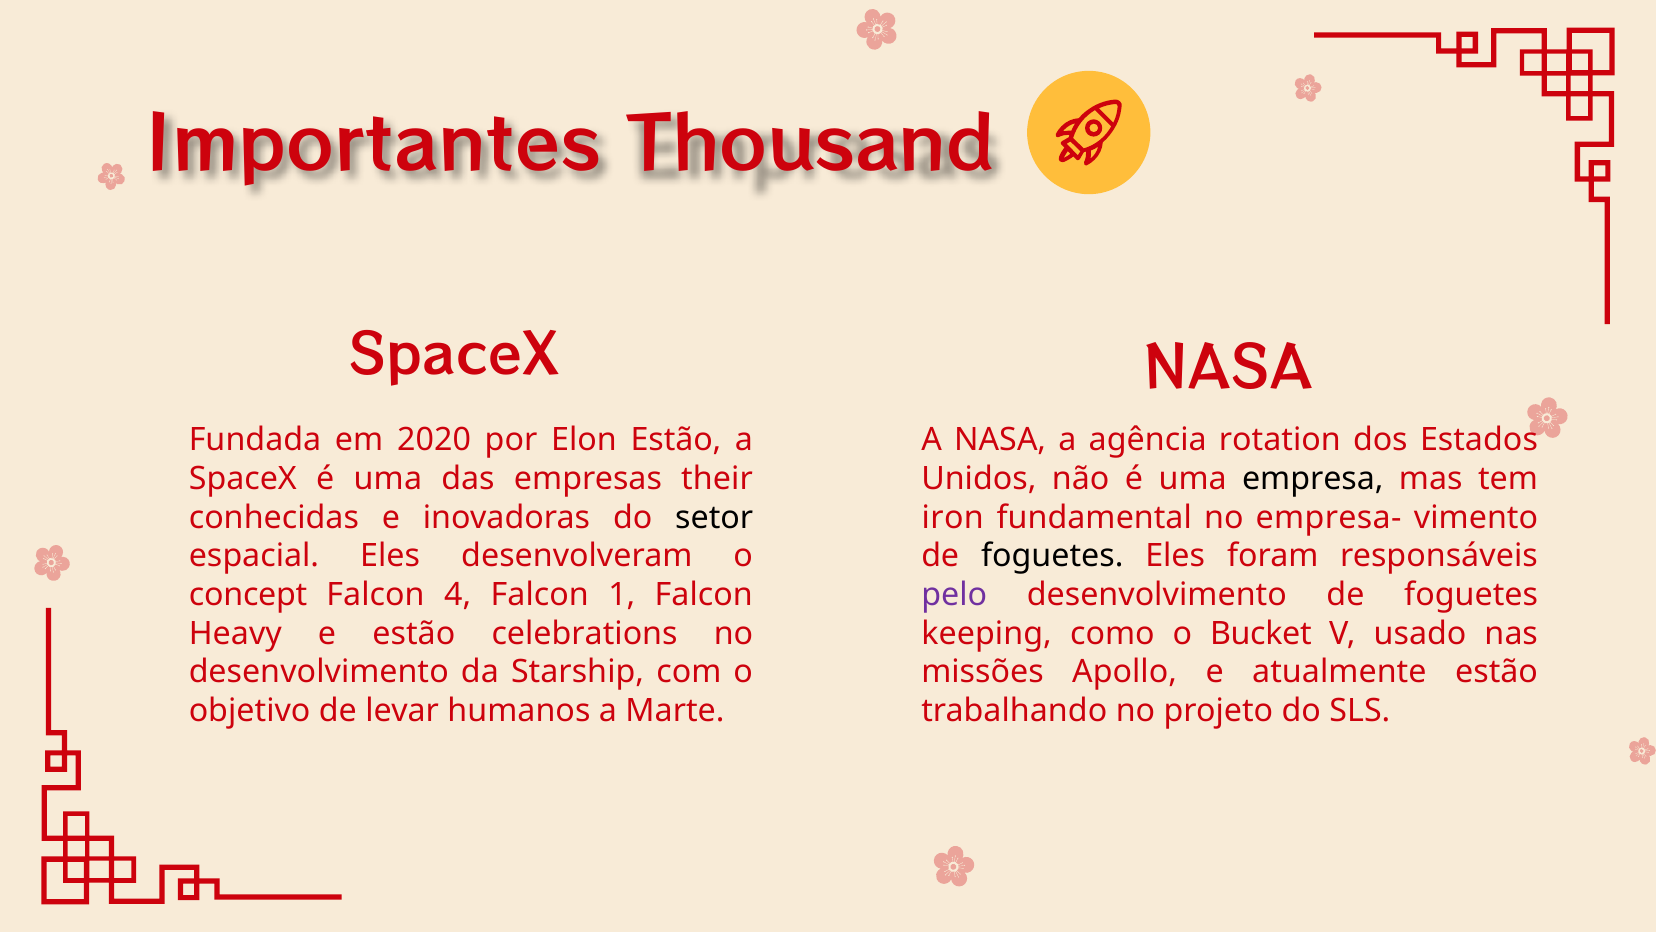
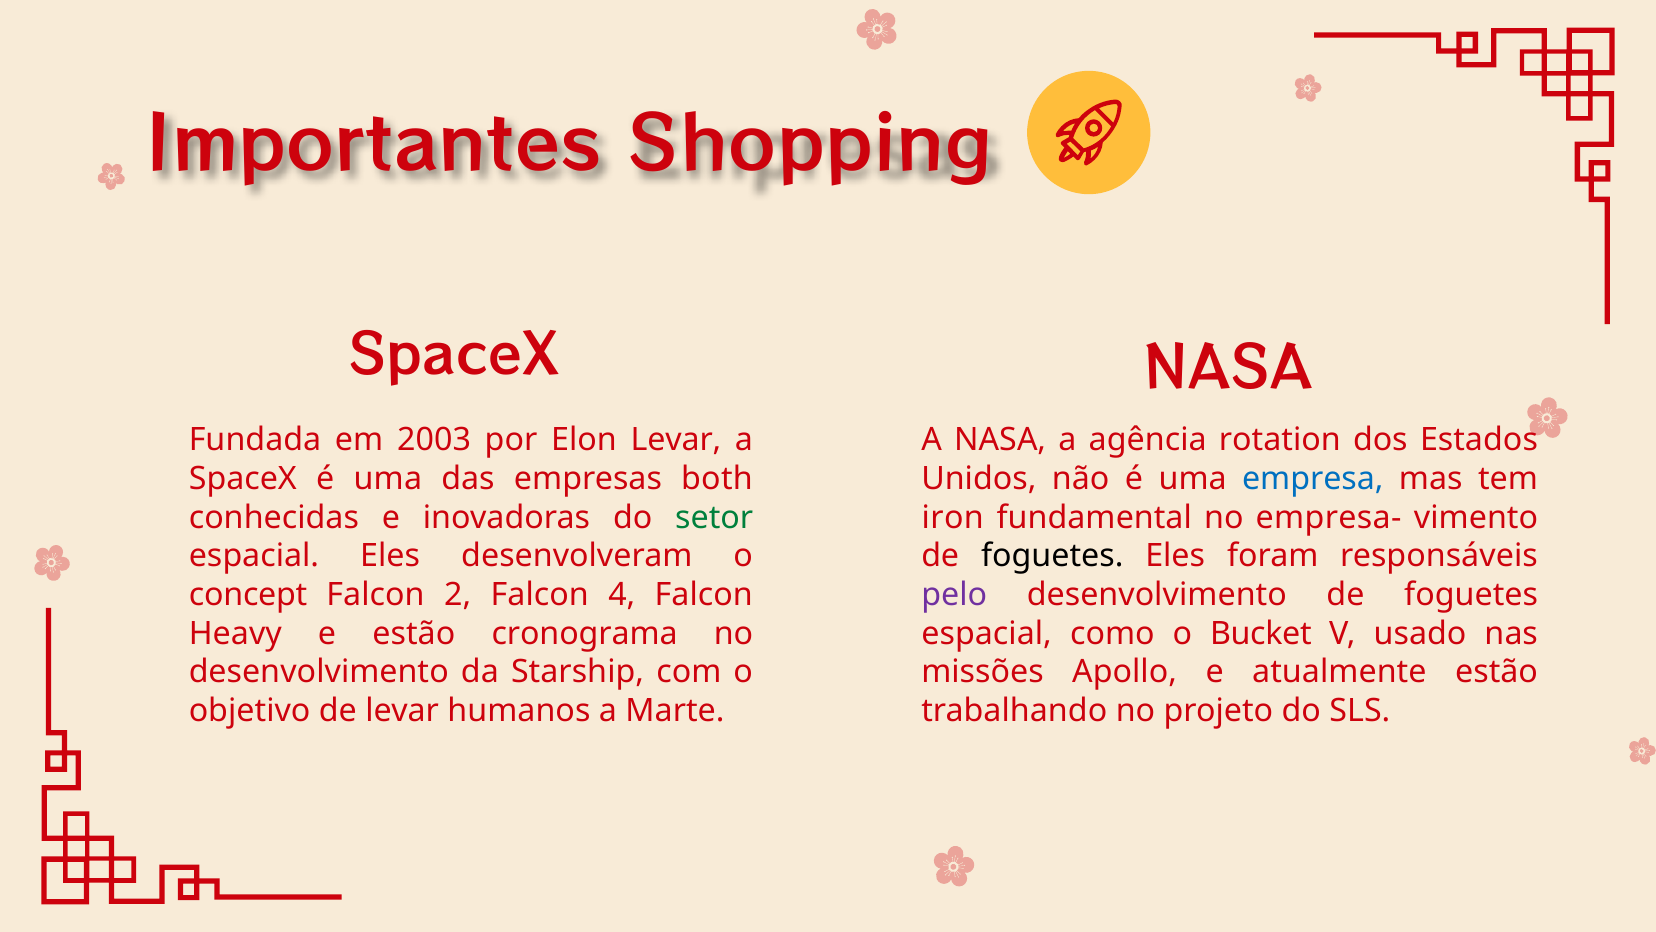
Thousand: Thousand -> Shopping (810, 146)
2020: 2020 -> 2003 (434, 440)
Elon Estão: Estão -> Levar (676, 440)
their: their -> both (717, 479)
empresa colour: black -> blue (1313, 479)
setor colour: black -> green (714, 517)
4: 4 -> 2 (458, 595)
1: 1 -> 4 (622, 595)
celebrations: celebrations -> cronograma (585, 633)
keeping: keeping -> espacial (987, 633)
